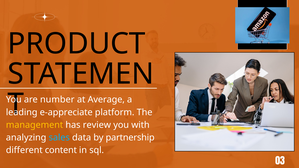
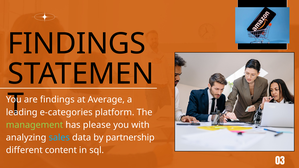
PRODUCT: PRODUCT -> FINDINGS (77, 44)
are number: number -> findings (57, 100)
e-appreciate: e-appreciate -> e-categories (66, 112)
management colour: yellow -> light green (35, 125)
review: review -> please (97, 125)
